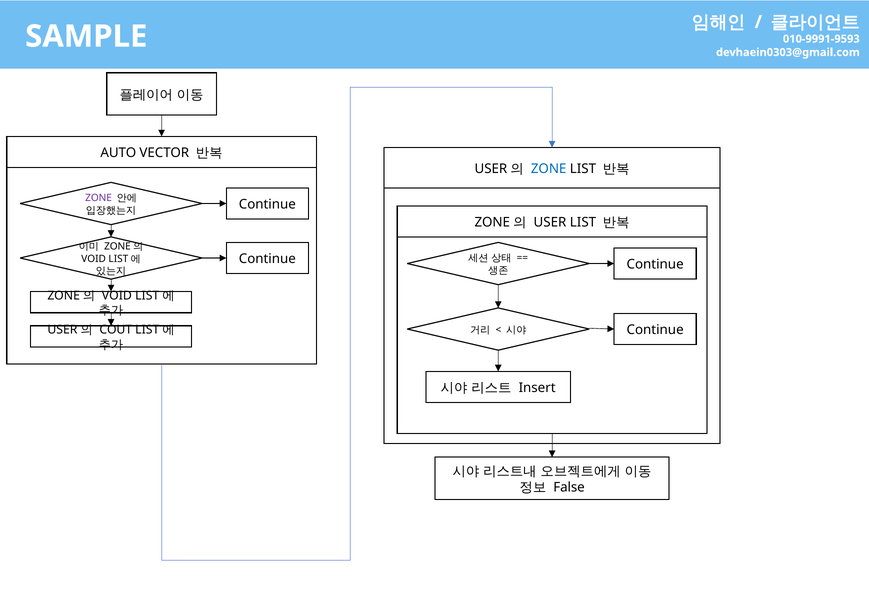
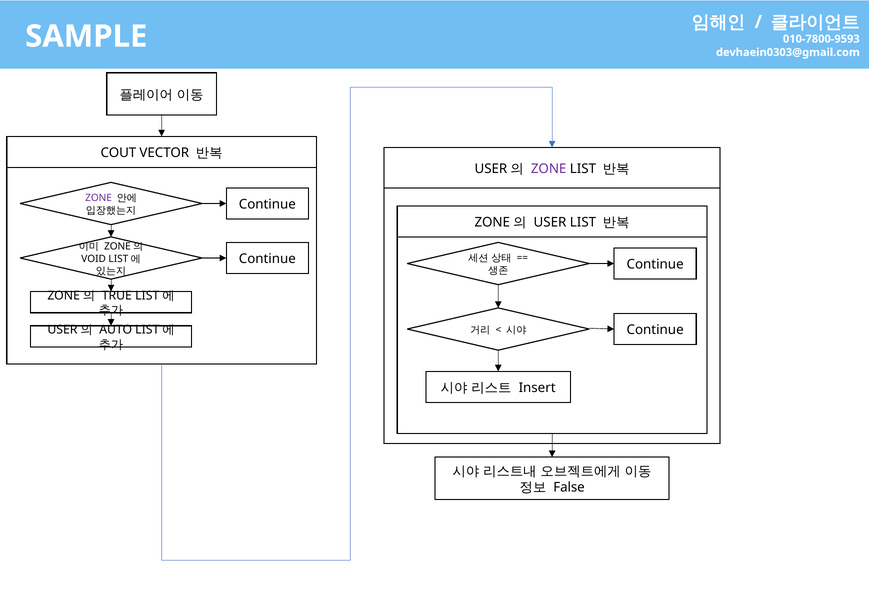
010-9991-9593: 010-9991-9593 -> 010-7800-9593 (821, 39)
AUTO: AUTO -> COUT (118, 153)
ZONE colour: blue -> purple (549, 169)
VOID: VOID -> TRUE (117, 295)
COUT: COUT -> AUTO (116, 330)
